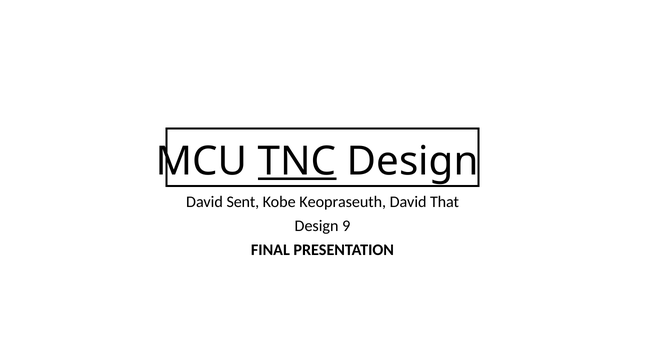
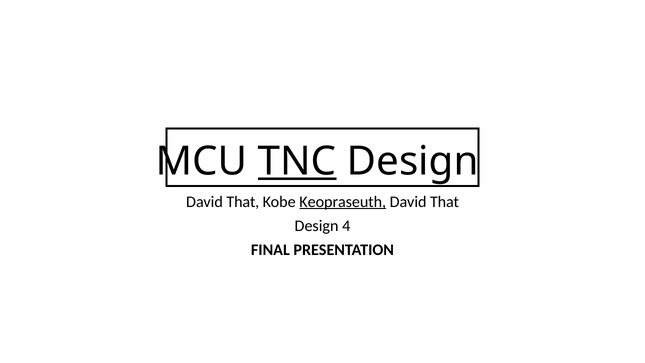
Sent: Sent -> That (243, 202)
Keopraseuth underline: none -> present (343, 202)
9: 9 -> 4 (346, 226)
